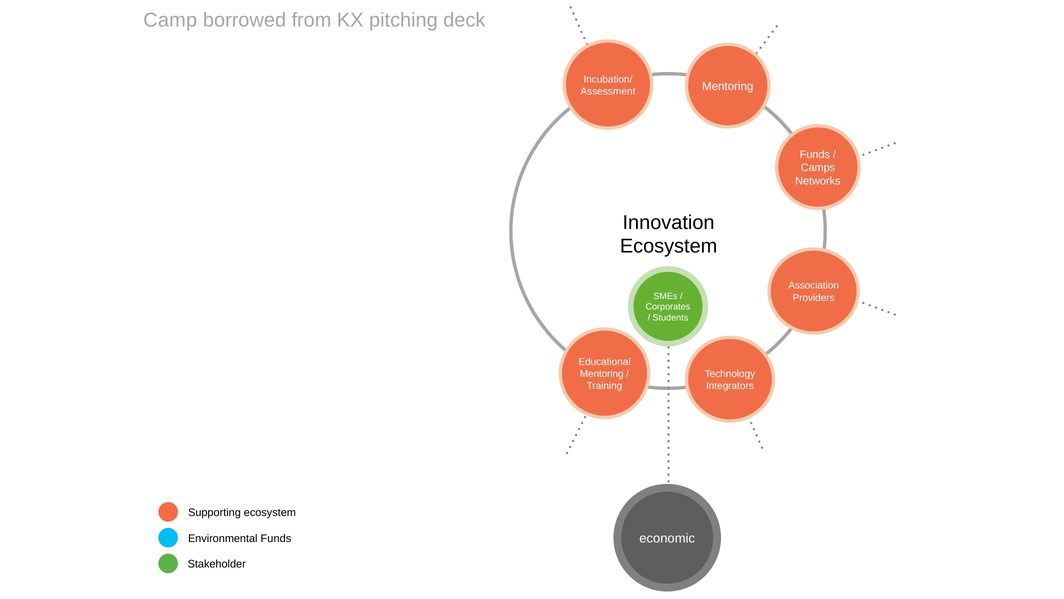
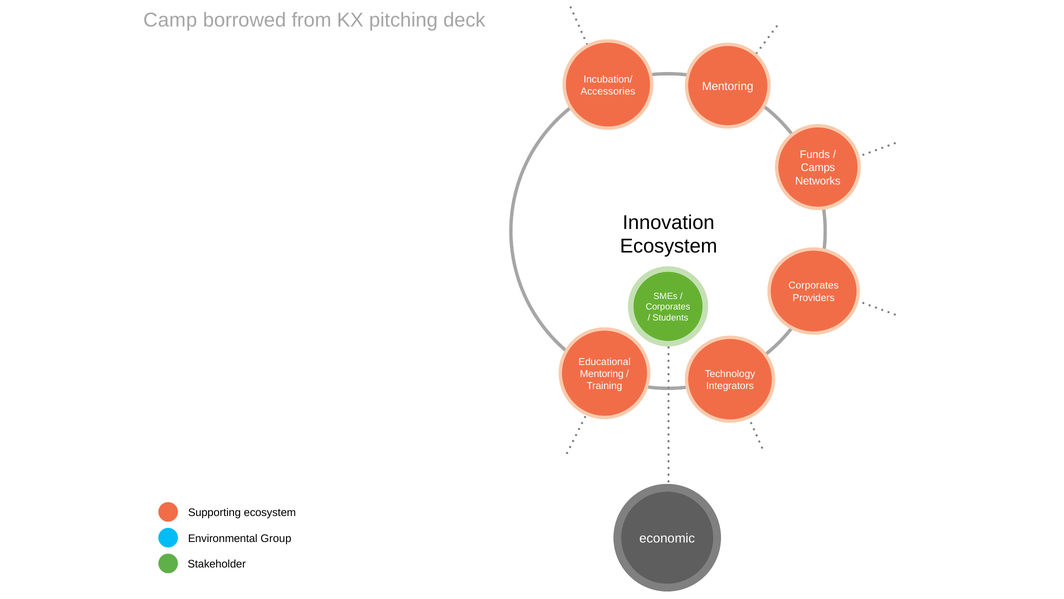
Assessment: Assessment -> Accessories (608, 91)
Association: Association -> Corporates (814, 285)
Environmental Funds: Funds -> Group (276, 538)
